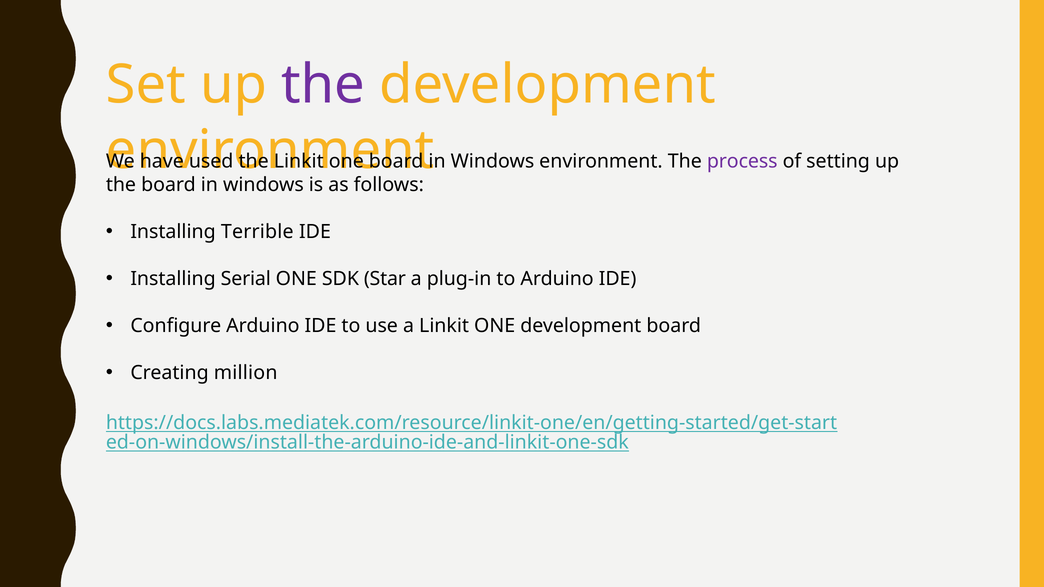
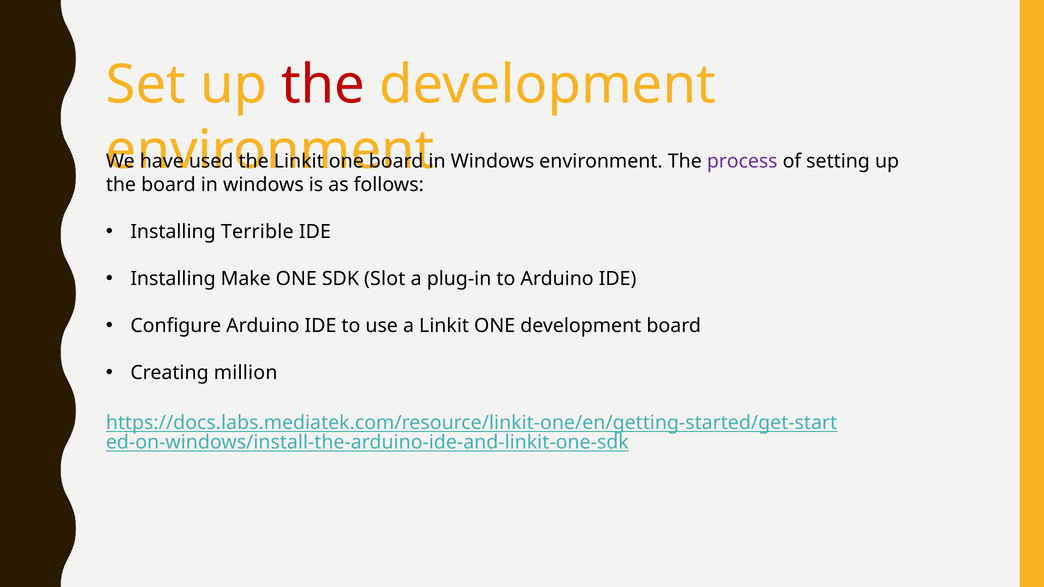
the colour: purple -> red (323, 85)
Serial: Serial -> Make (246, 279)
Star: Star -> Slot (385, 279)
